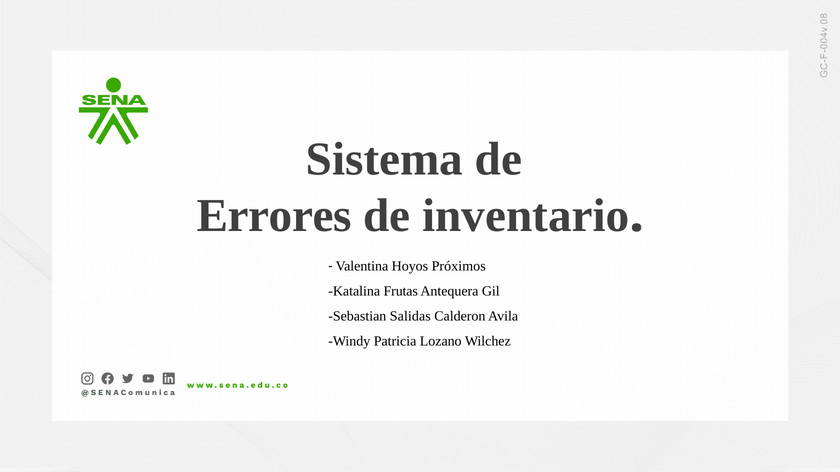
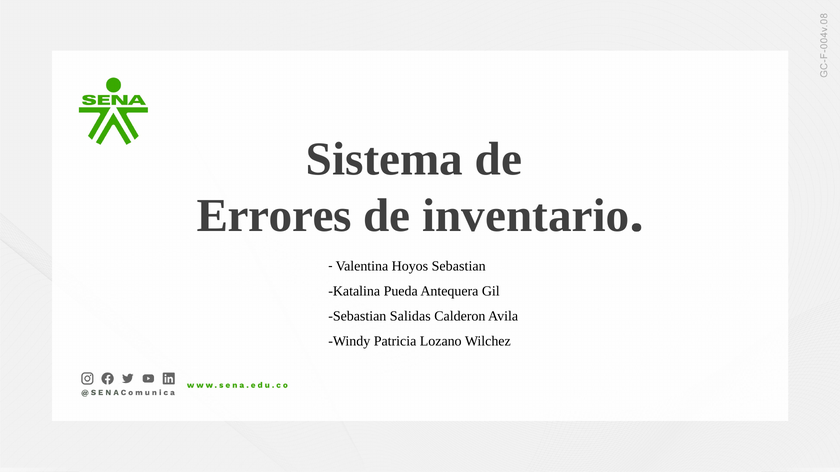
Hoyos Próximos: Próximos -> Sebastian (459, 266)
Frutas: Frutas -> Pueda (401, 291)
